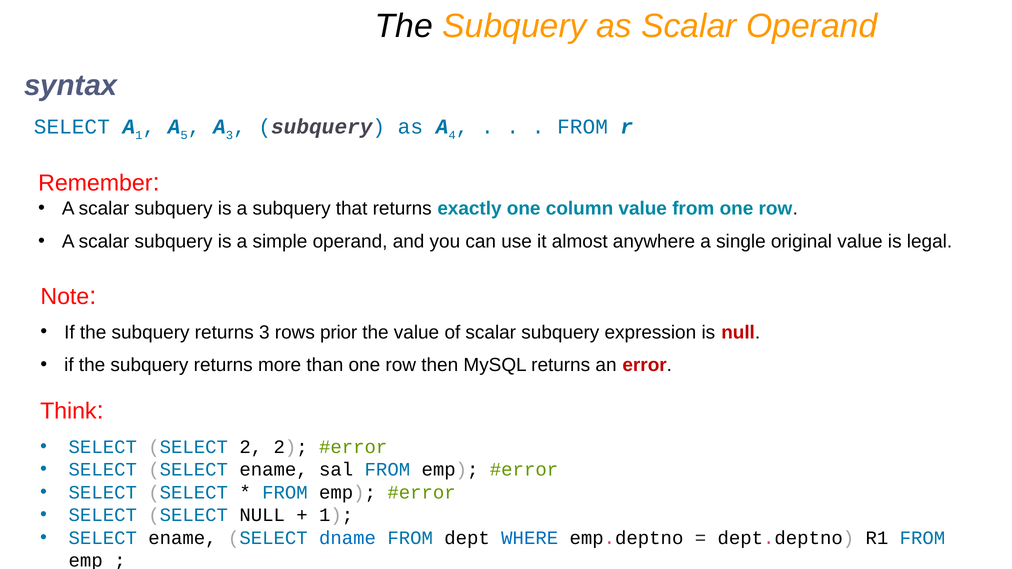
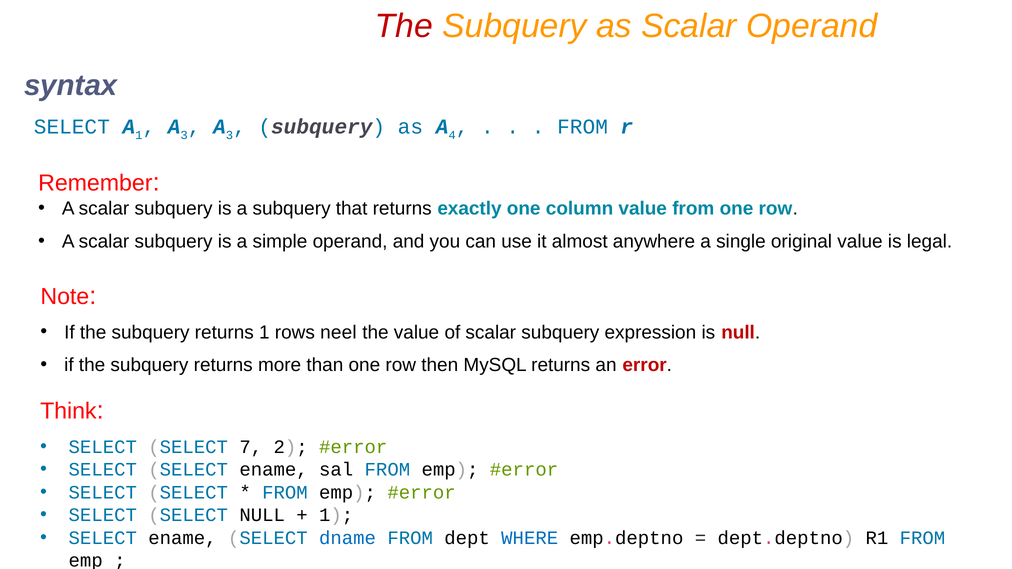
The colour: black -> red (404, 26)
5: 5 -> 3 (184, 135)
returns 3: 3 -> 1 (264, 332)
prior: prior -> neel (338, 332)
SELECT 2: 2 -> 7 (251, 447)
